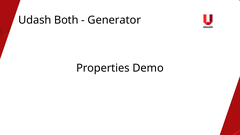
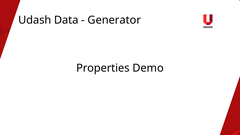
Both: Both -> Data (66, 20)
